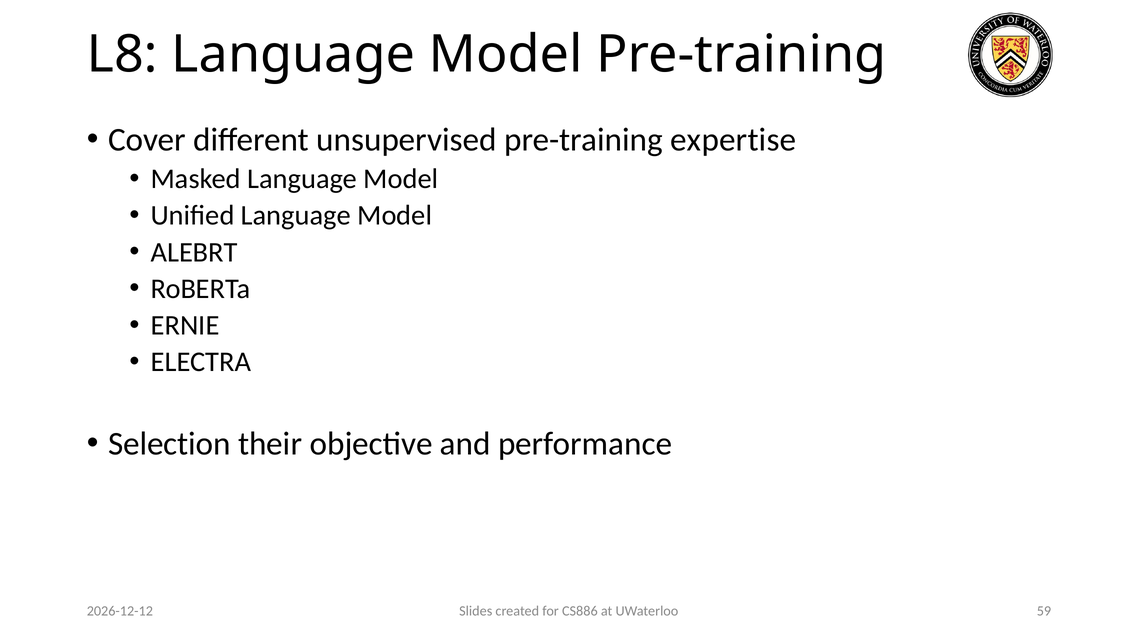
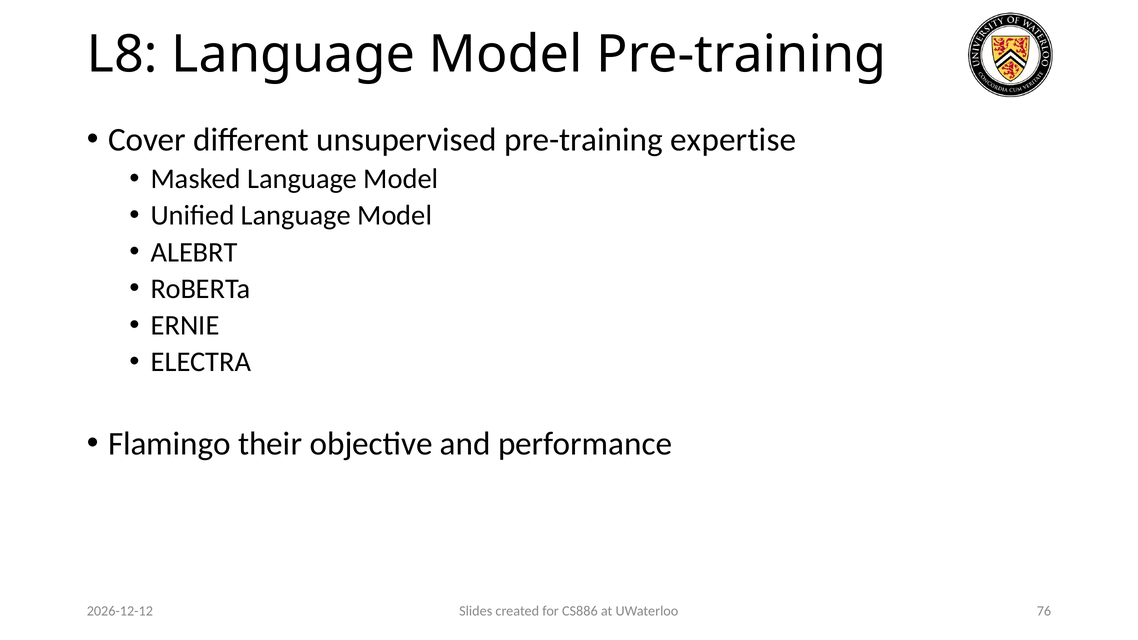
Selection: Selection -> Flamingo (169, 444)
59: 59 -> 76 (1044, 611)
